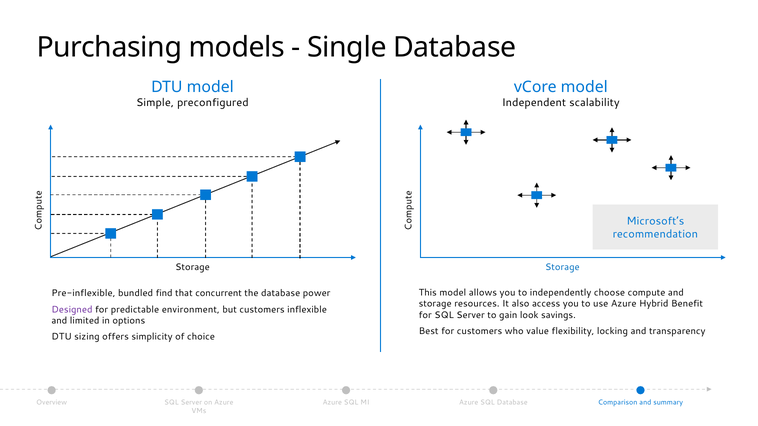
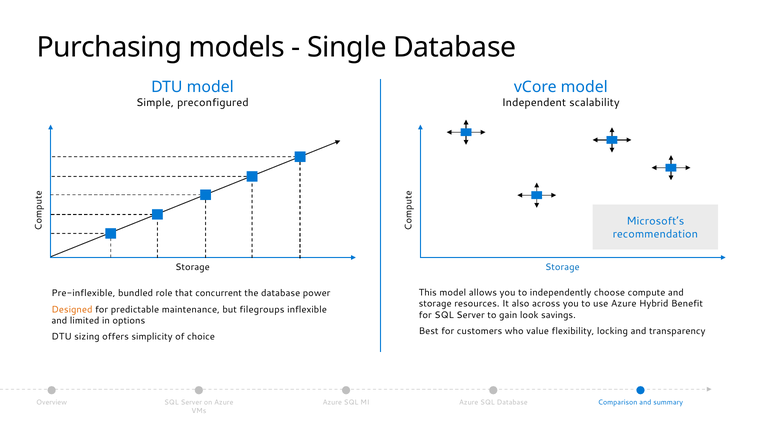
find: find -> role (164, 294)
access: access -> across (546, 304)
Designed colour: purple -> orange (72, 310)
environment: environment -> maintenance (191, 310)
but customers: customers -> filegroups (262, 310)
